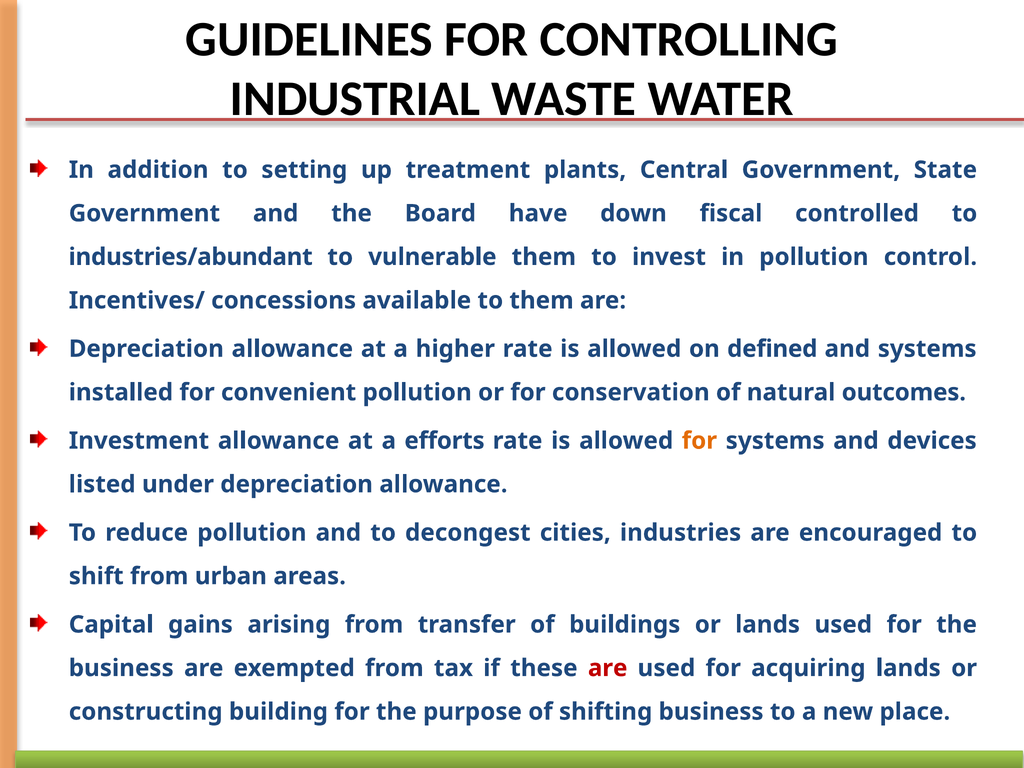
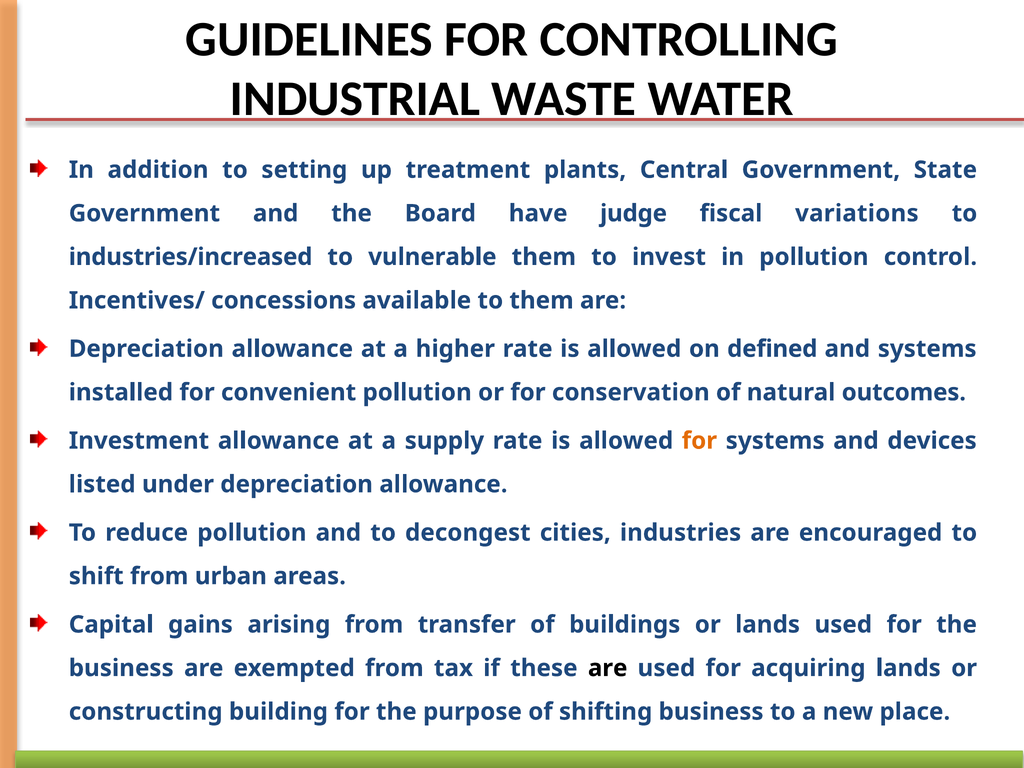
down: down -> judge (634, 213)
controlled: controlled -> variations (857, 213)
industries/abundant: industries/abundant -> industries/increased (191, 257)
efforts: efforts -> supply (444, 441)
are colour: red -> black (608, 668)
